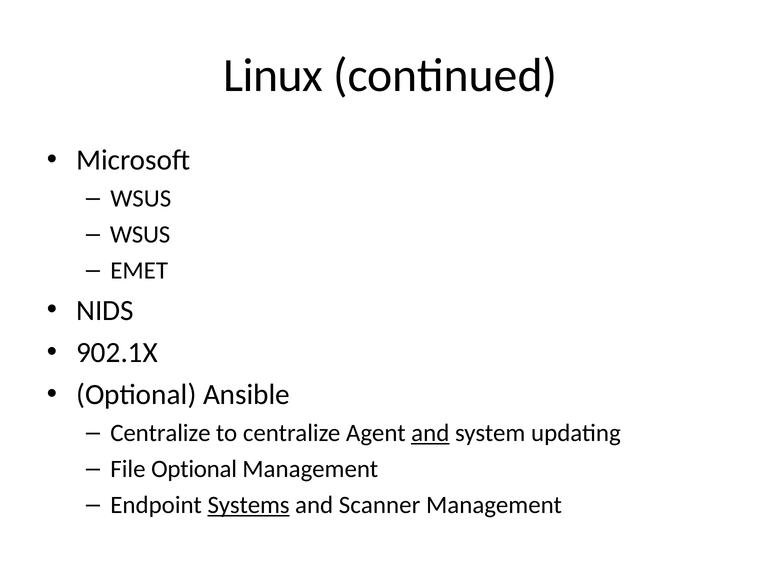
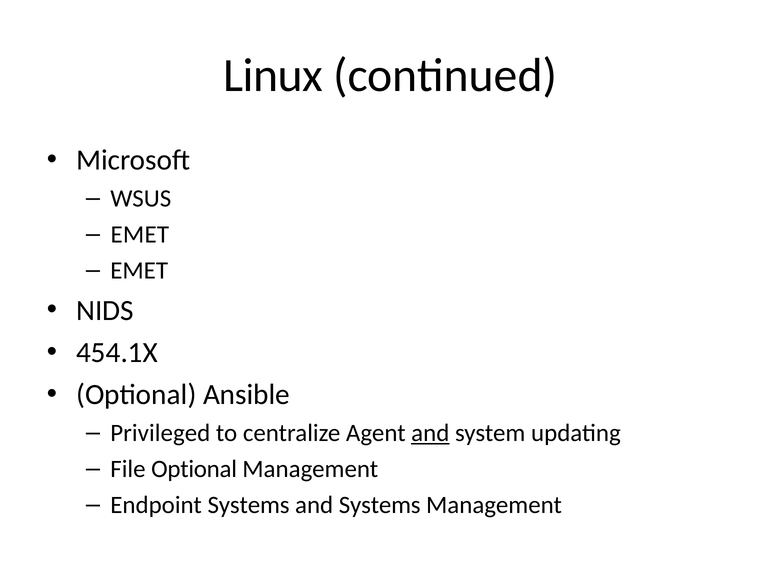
WSUS: WSUS -> EMET (140, 235)
902.1X: 902.1X -> 454.1X (117, 352)
Centralize: Centralize -> Privileged (160, 433)
Systems underline: present -> none (249, 505)
and Scanner: Scanner -> Systems (380, 505)
